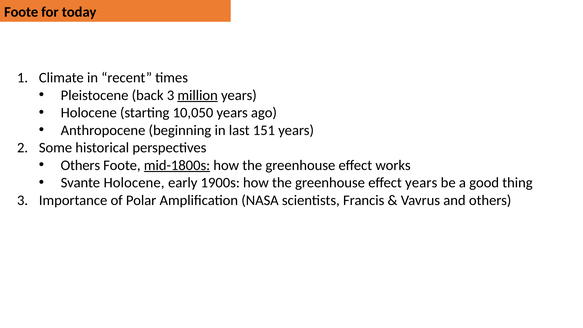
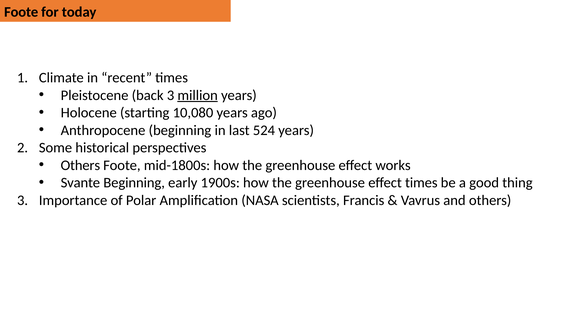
10,050: 10,050 -> 10,080 (193, 113)
151: 151 -> 524 (264, 130)
mid-1800s underline: present -> none (177, 165)
Svante Holocene: Holocene -> Beginning (134, 183)
effect years: years -> times (421, 183)
